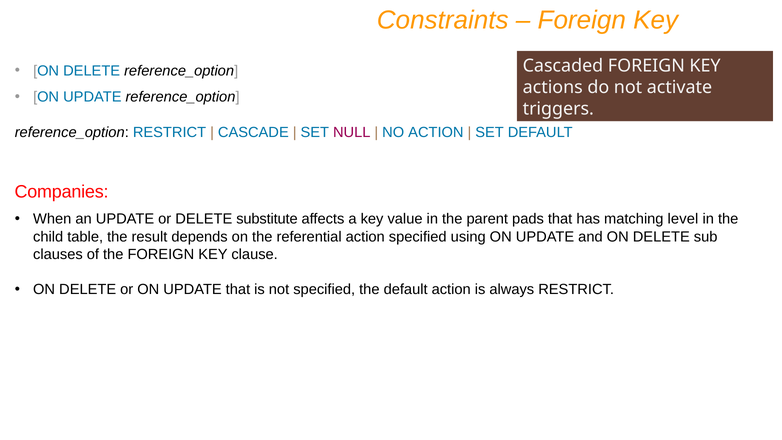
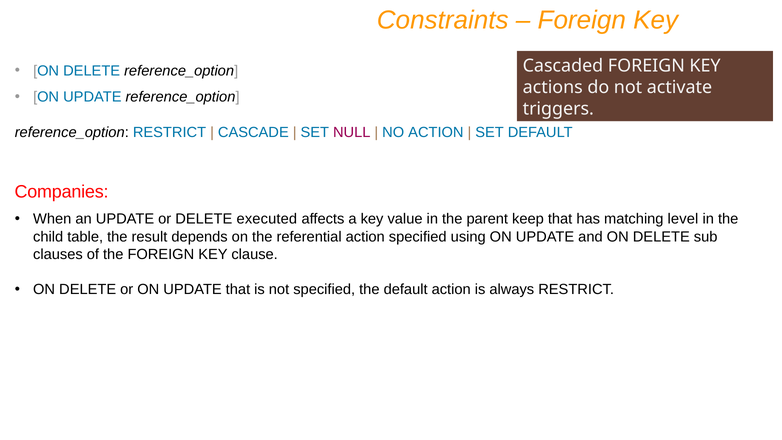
substitute: substitute -> executed (267, 219)
pads: pads -> keep (528, 219)
